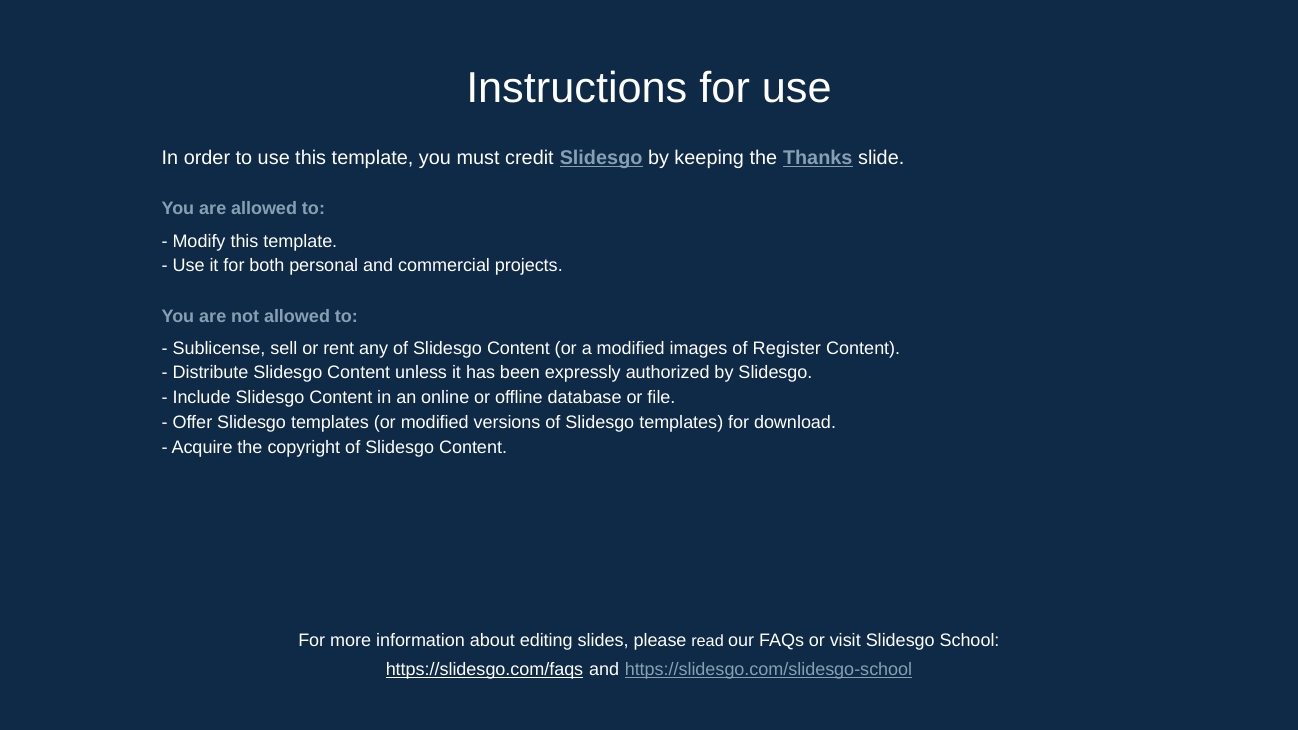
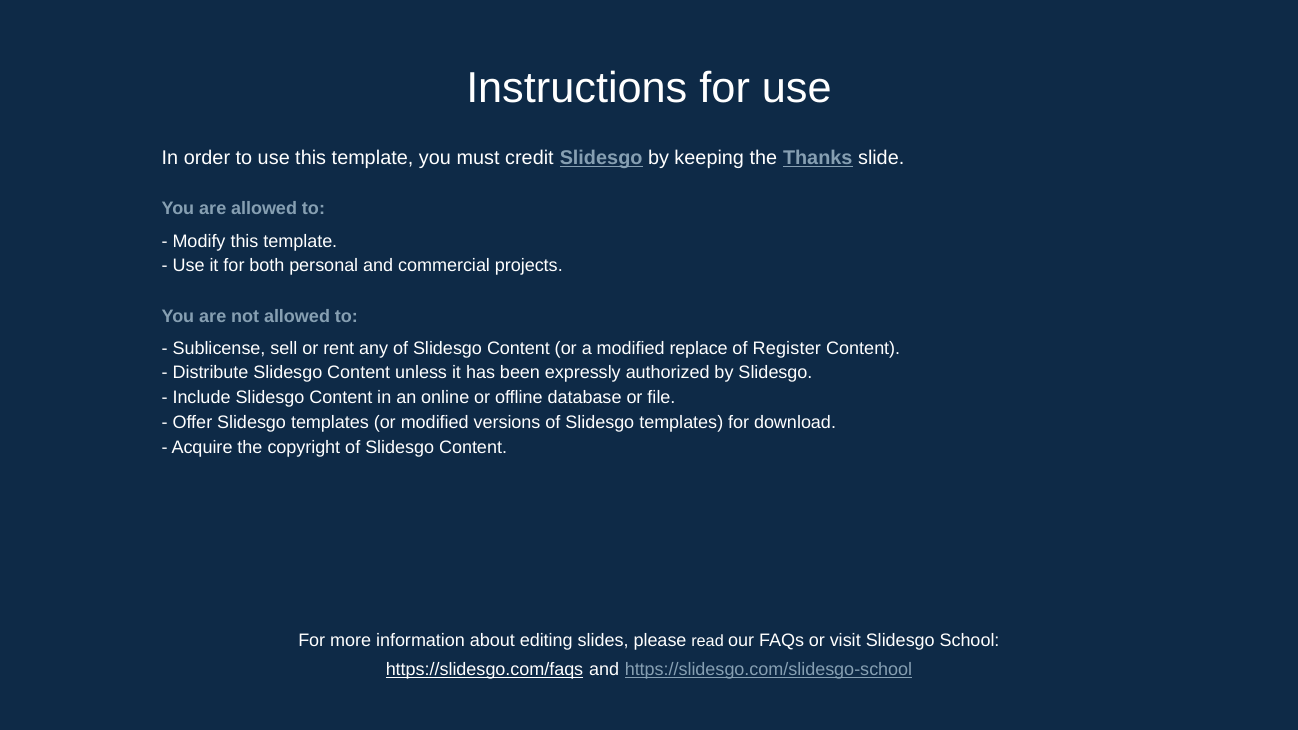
images: images -> replace (699, 348)
